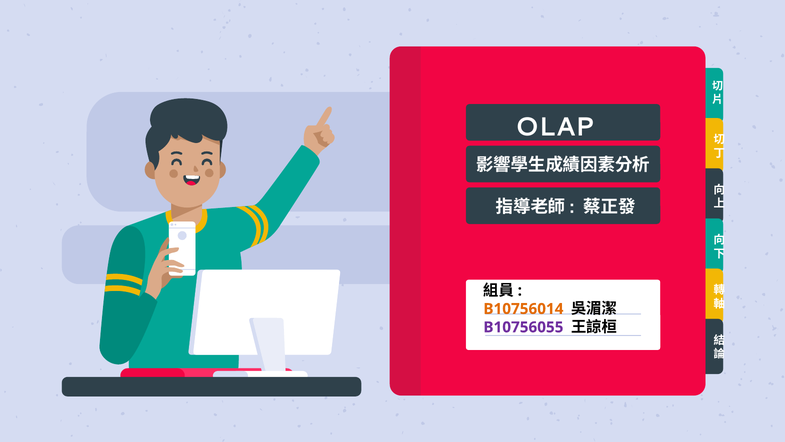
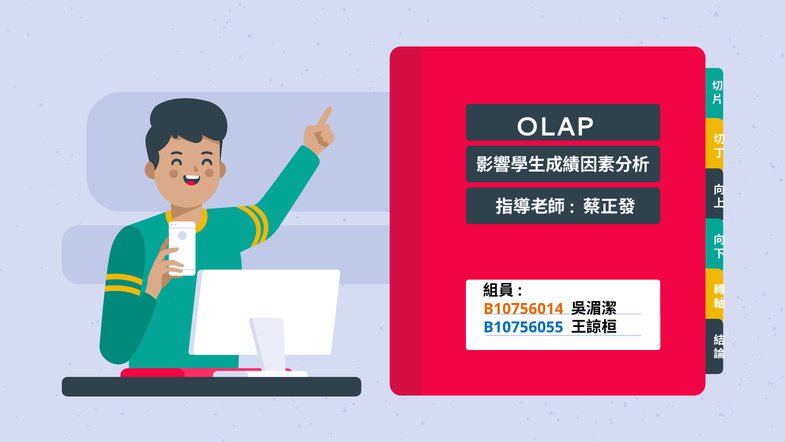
B10756055 colour: purple -> blue (523, 327)
